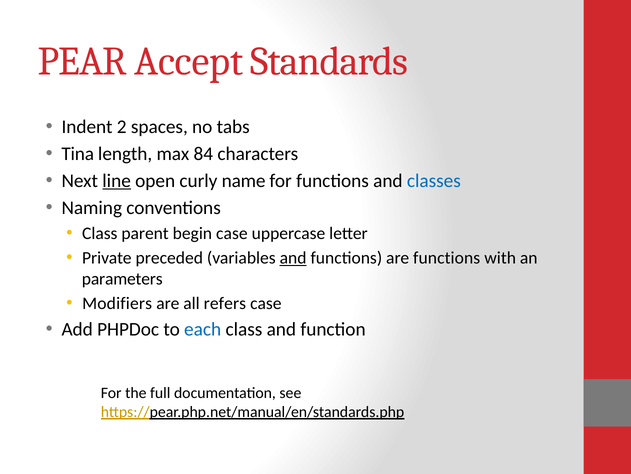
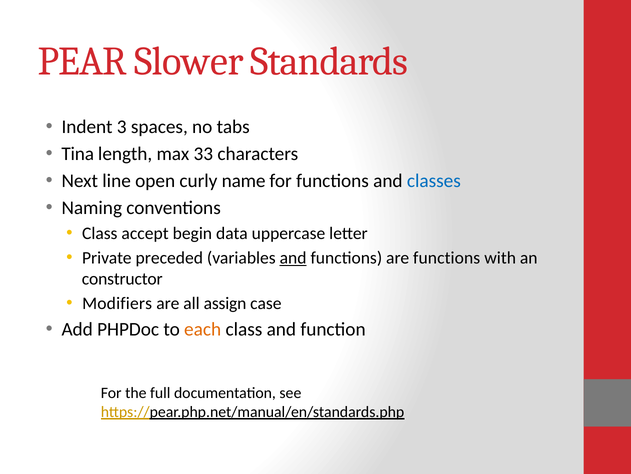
Accept: Accept -> Slower (189, 61)
2: 2 -> 3 (122, 126)
84: 84 -> 33 (203, 153)
line underline: present -> none (117, 180)
parent: parent -> accept (145, 233)
begin case: case -> data (232, 233)
parameters: parameters -> constructor (122, 278)
refers: refers -> assign (225, 303)
each colour: blue -> orange (203, 329)
